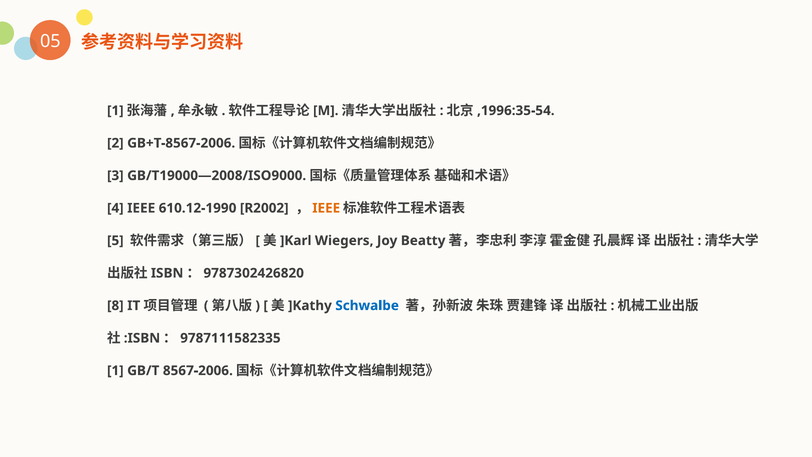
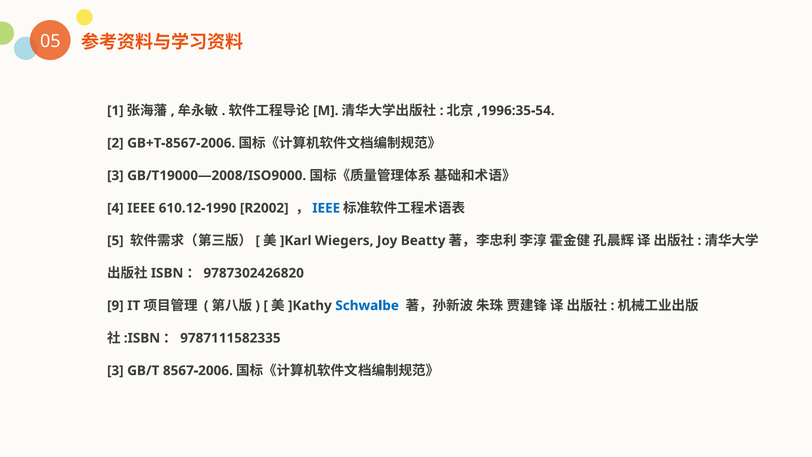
IEEE colour: orange -> blue (326, 208)
8: 8 -> 9 (115, 305)
1: 1 -> 3 (115, 370)
